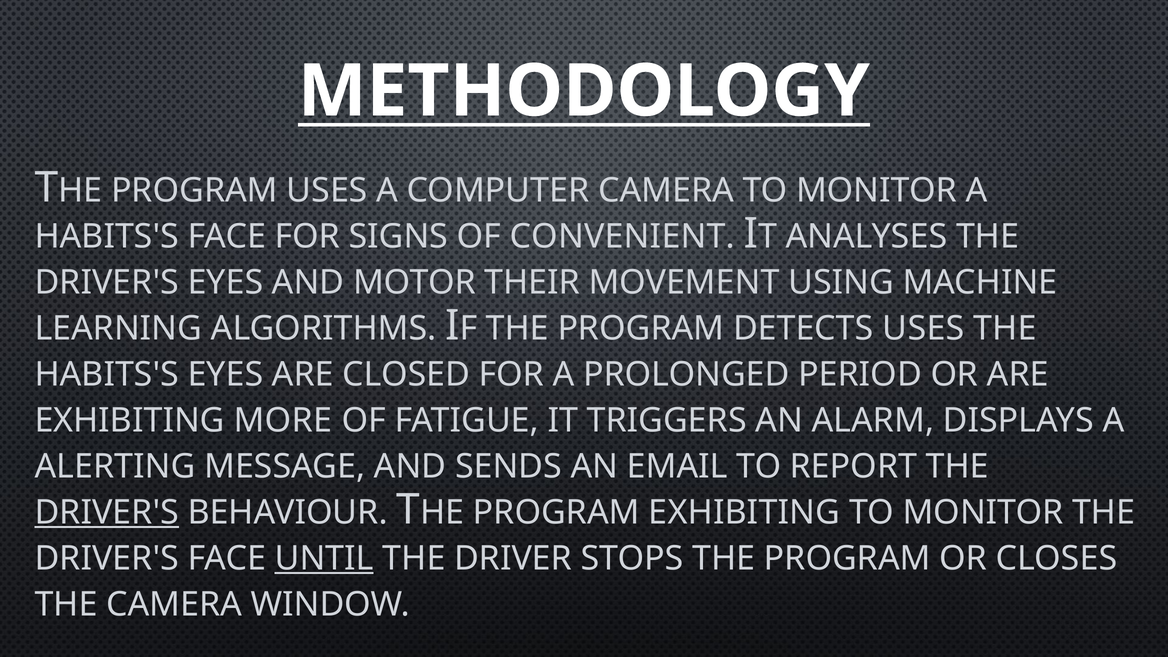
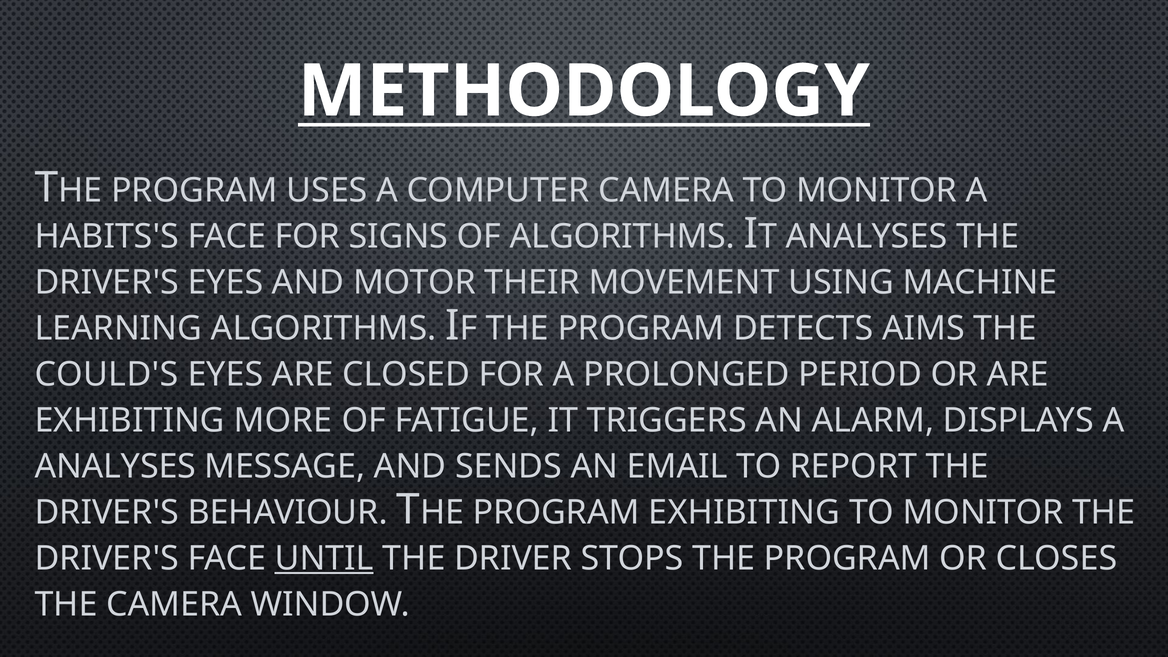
OF CONVENIENT: CONVENIENT -> ALGORITHMS (622, 236)
DETECTS USES: USES -> AIMS (924, 328)
HABITS'S: HABITS'S -> COULD'S (107, 374)
ALERTING: ALERTING -> ANALYSES (115, 466)
DRIVER'S underline: present -> none (107, 512)
